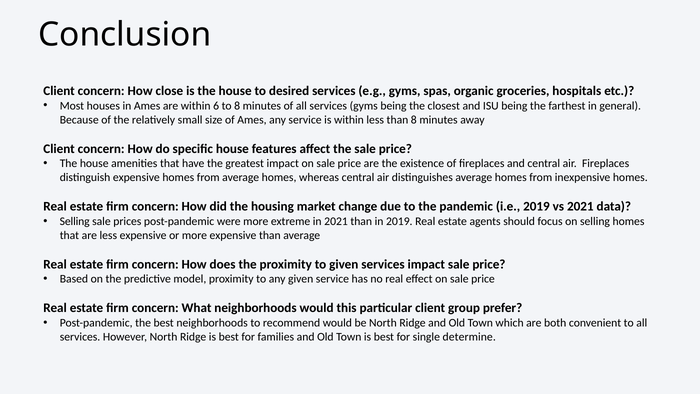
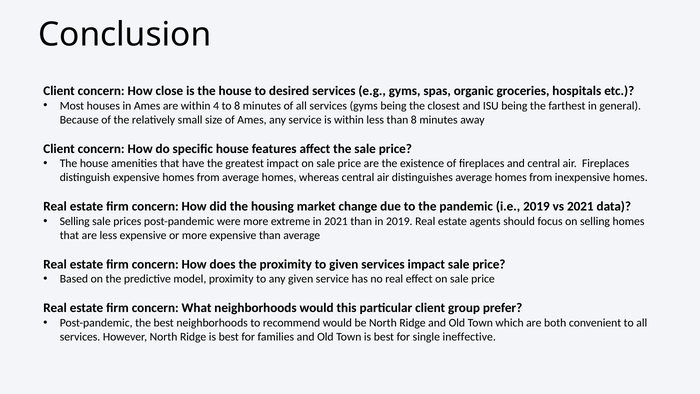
6: 6 -> 4 (216, 106)
determine: determine -> ineffective (469, 337)
